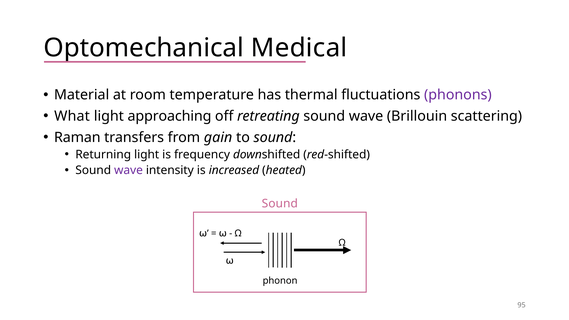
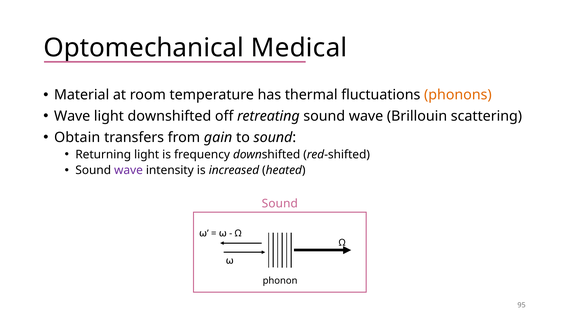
phonons colour: purple -> orange (458, 95)
What: What -> Wave (72, 116)
light approaching: approaching -> downshifted (169, 116)
Raman: Raman -> Obtain (77, 138)
